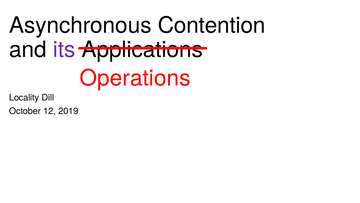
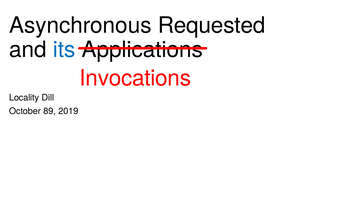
Contention: Contention -> Requested (212, 25)
its colour: purple -> blue (64, 50)
Operations: Operations -> Invocations (135, 78)
12: 12 -> 89 (50, 111)
